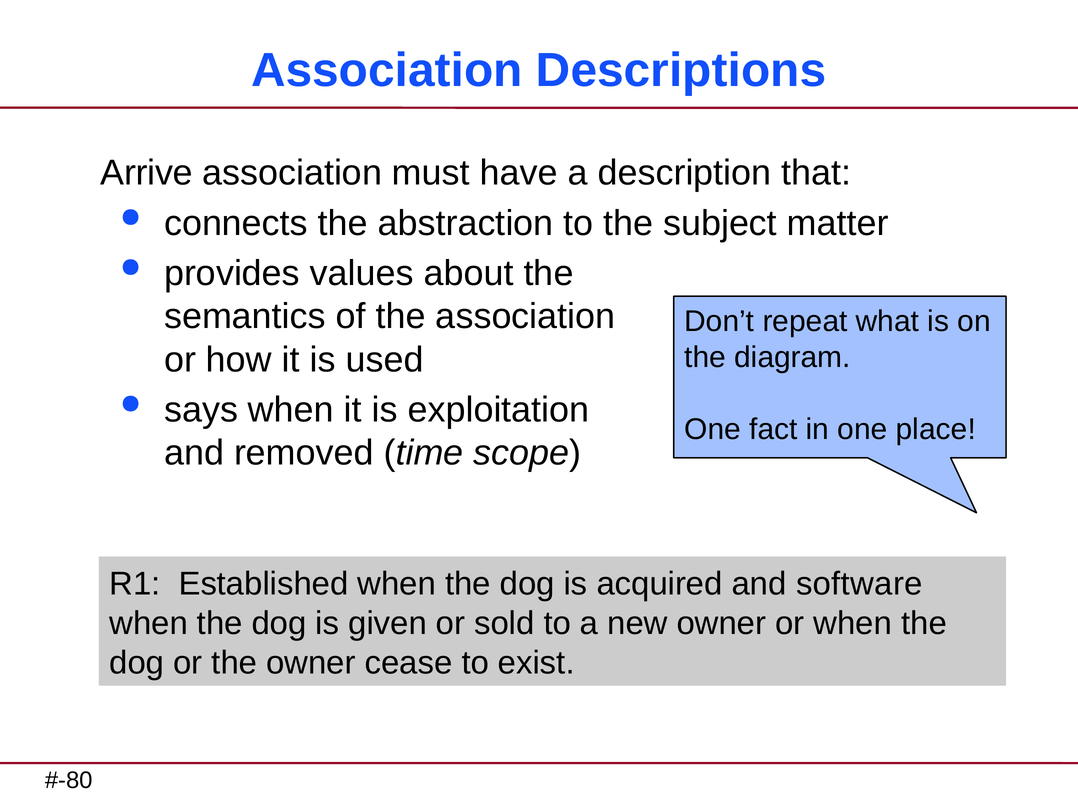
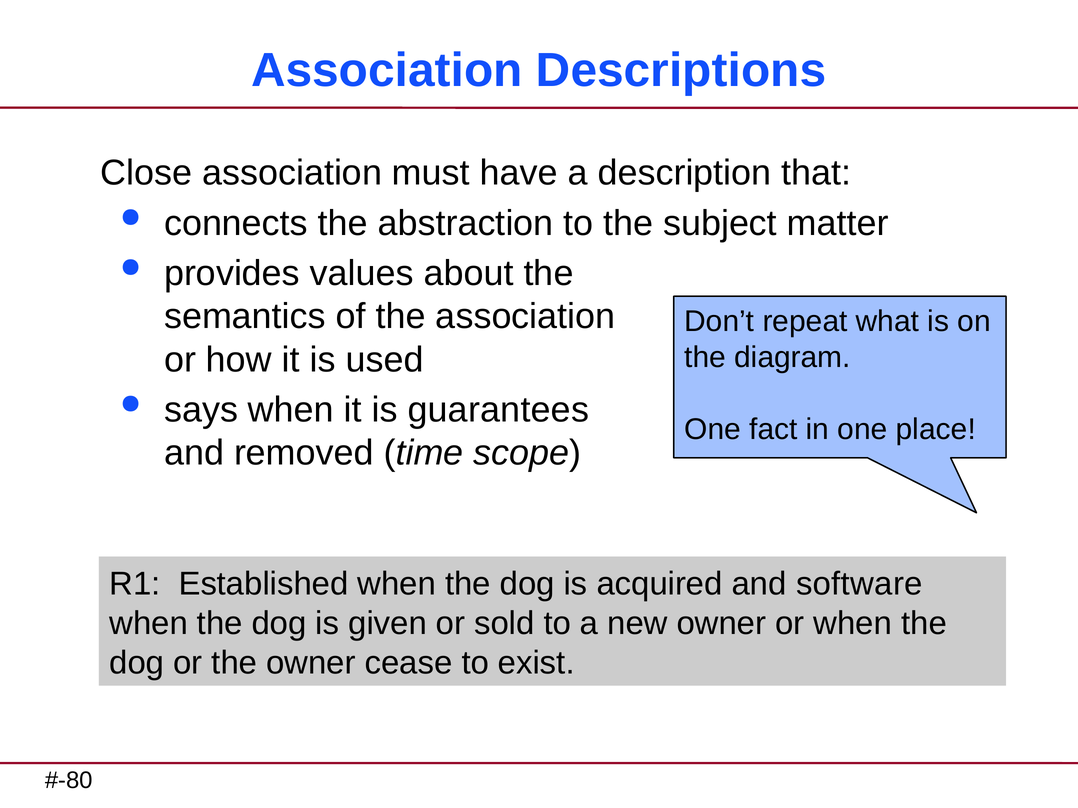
Arrive: Arrive -> Close (146, 173)
exploitation: exploitation -> guarantees (498, 410)
